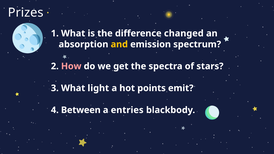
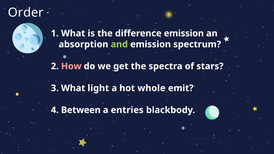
Prizes: Prizes -> Order (26, 13)
difference changed: changed -> emission (184, 33)
and colour: yellow -> light green (119, 44)
points: points -> whole (151, 88)
